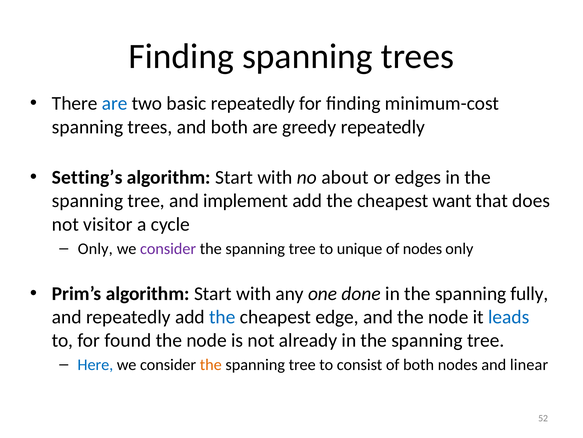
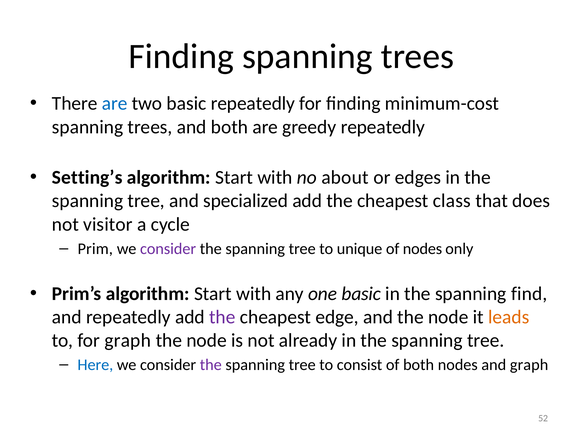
implement: implement -> specialized (246, 201)
want: want -> class (452, 201)
Only: Only -> Prim (95, 248)
one done: done -> basic (361, 293)
fully: fully -> find (529, 293)
the colour: blue -> purple (222, 317)
leads colour: blue -> orange (509, 317)
for found: found -> graph (128, 340)
the colour: orange -> purple (211, 364)
and linear: linear -> graph (529, 364)
